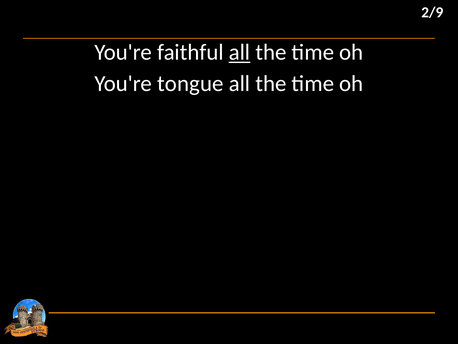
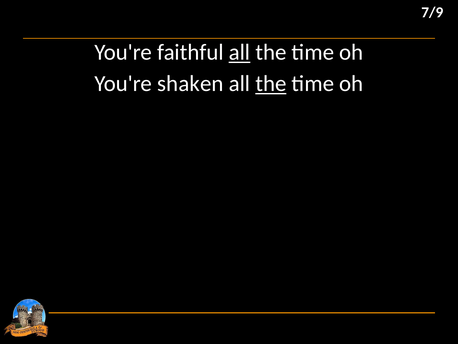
2/9: 2/9 -> 7/9 (432, 12)
tongue: tongue -> shaken (190, 84)
the underline: none -> present (271, 84)
